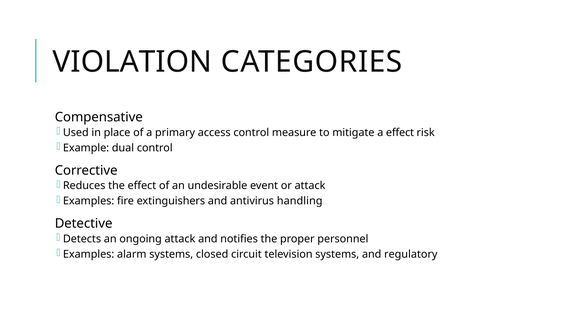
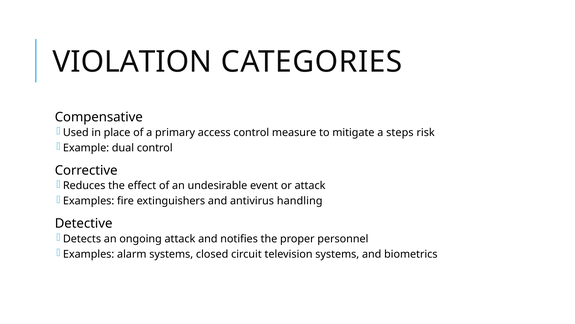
a effect: effect -> steps (400, 132)
regulatory: regulatory -> biometrics (411, 254)
